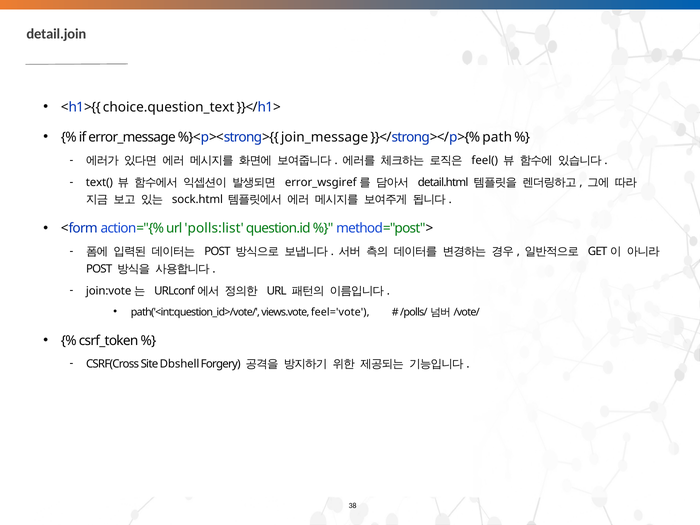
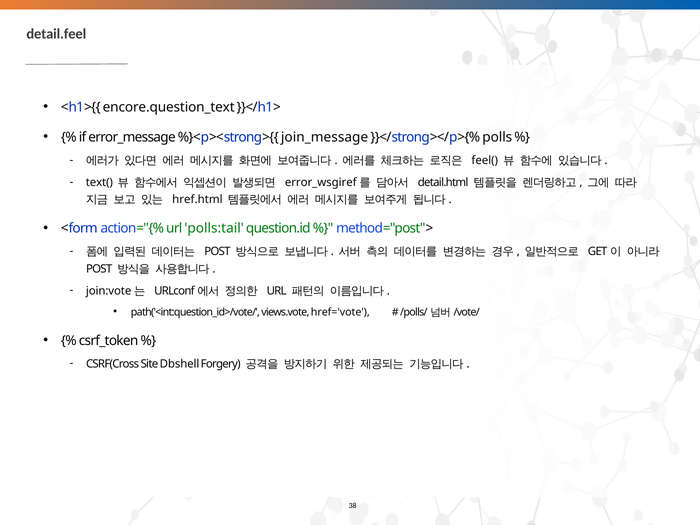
detail.join: detail.join -> detail.feel (56, 34)
choice.question_text: choice.question_text -> encore.question_text (169, 107)
path: path -> polls (497, 137)
sock.html: sock.html -> href.html (197, 199)
polls:list: polls:list -> polls:tail (214, 228)
feel='vote: feel='vote -> href='vote (340, 312)
